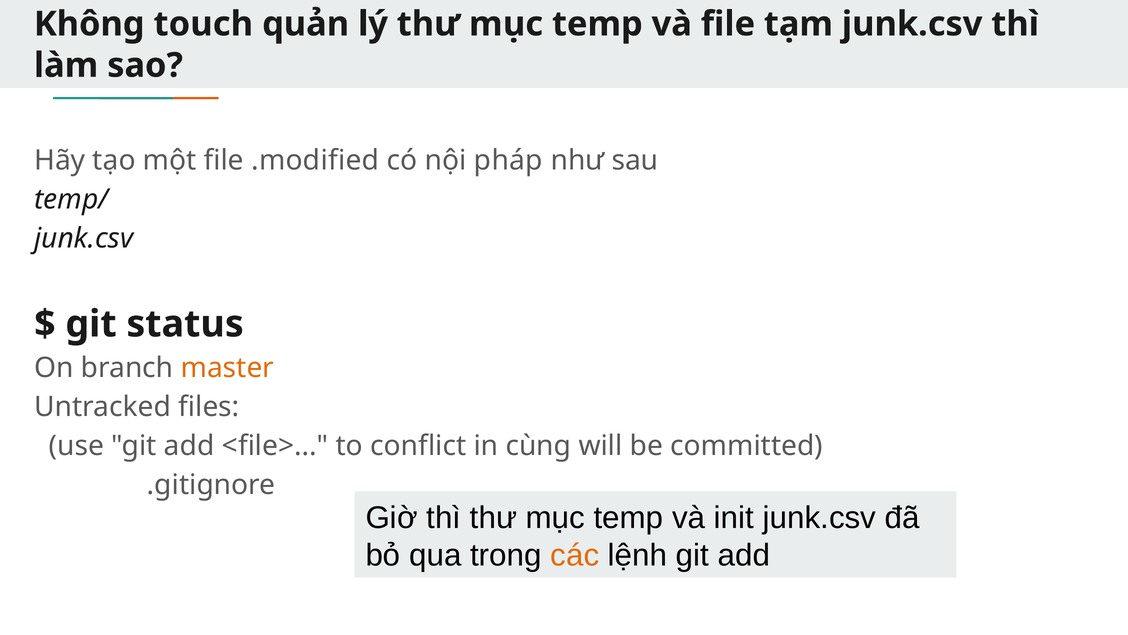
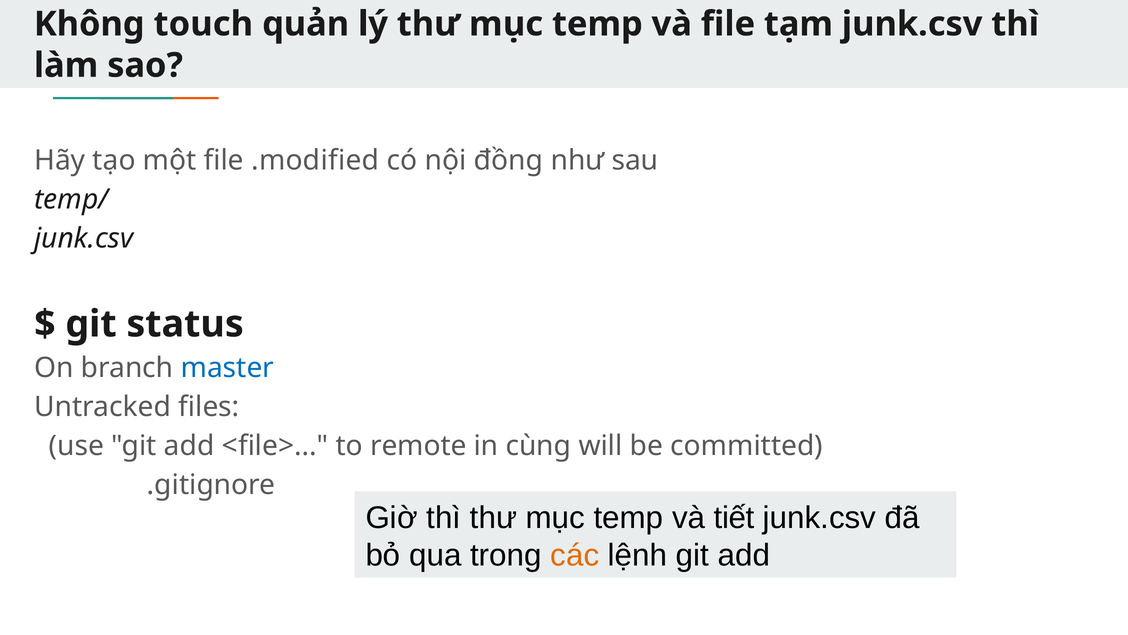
pháp: pháp -> đồng (508, 160)
master colour: orange -> blue (227, 368)
conflict: conflict -> remote (418, 445)
init: init -> tiết (734, 517)
